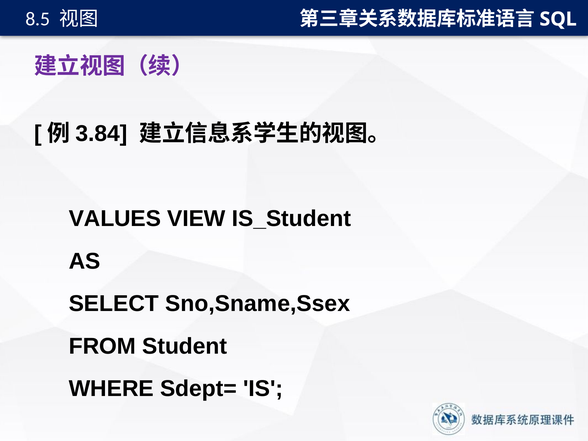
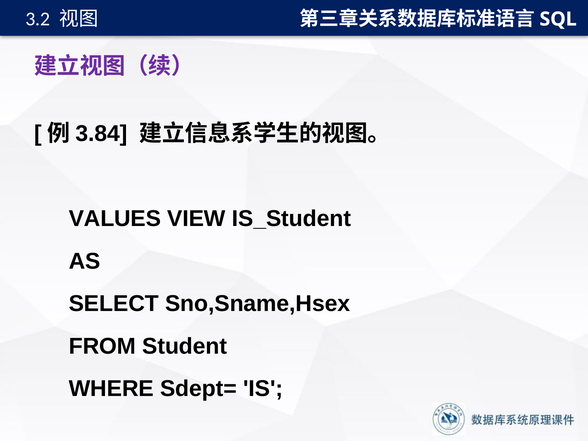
8.5: 8.5 -> 3.2 (38, 19)
Sno,Sname,Ssex: Sno,Sname,Ssex -> Sno,Sname,Hsex (258, 304)
